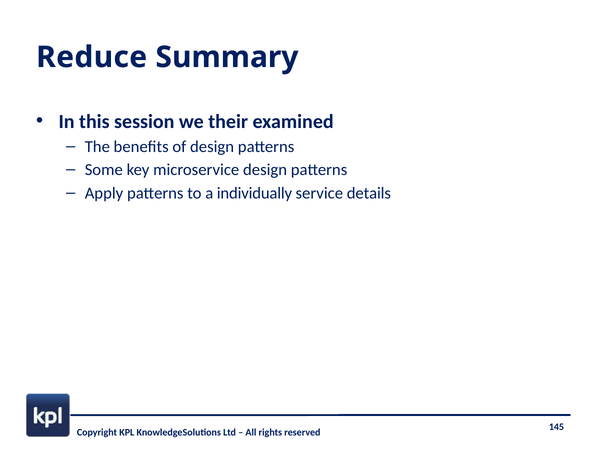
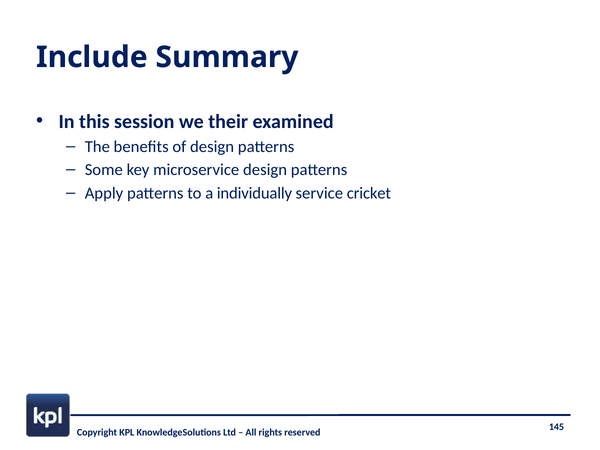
Reduce: Reduce -> Include (92, 57)
details: details -> cricket (369, 193)
